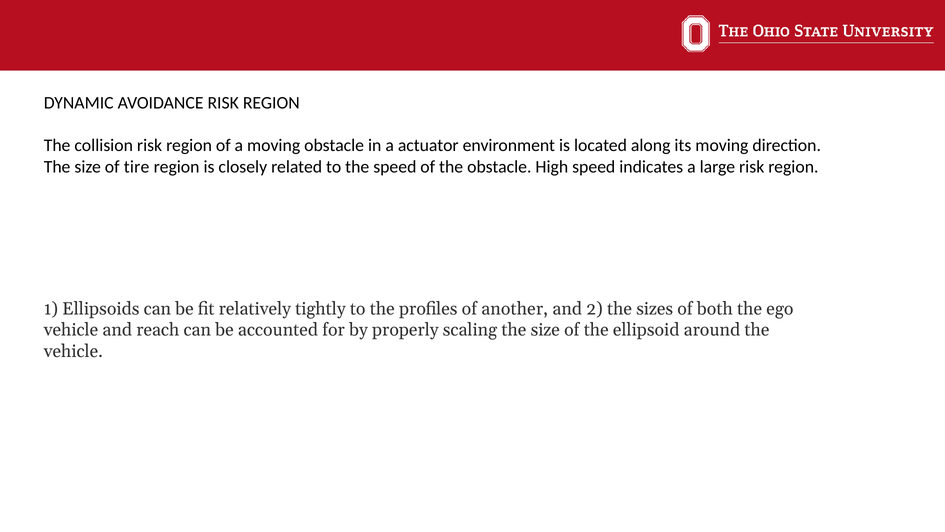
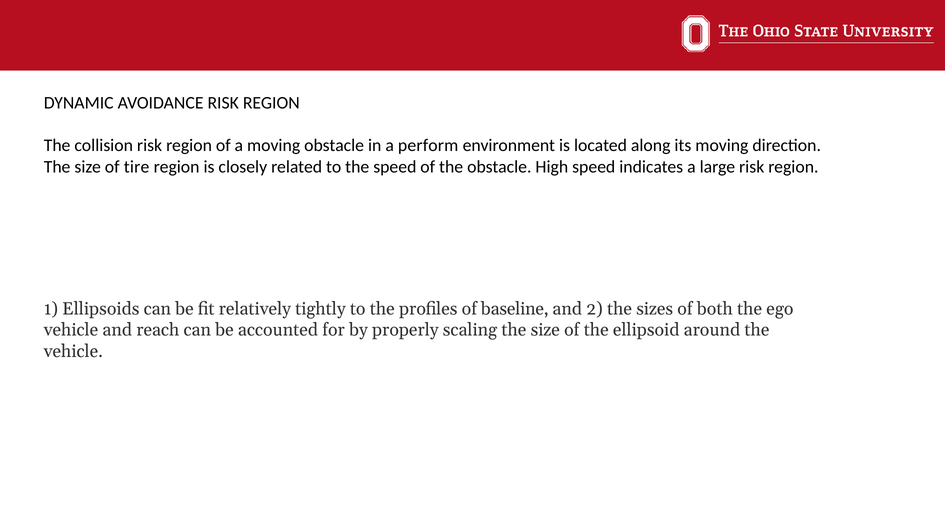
actuator: actuator -> perform (428, 145)
another: another -> baseline (515, 308)
